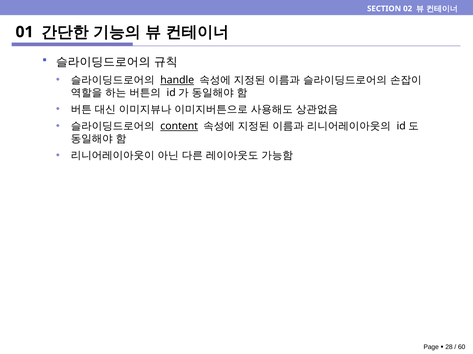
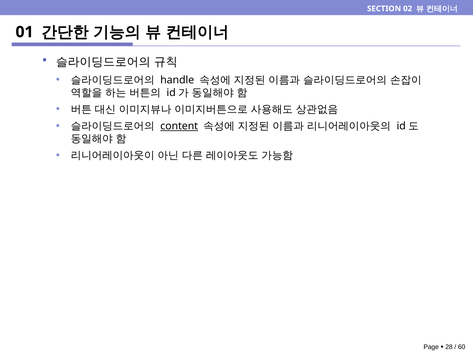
handle underline: present -> none (177, 80)
